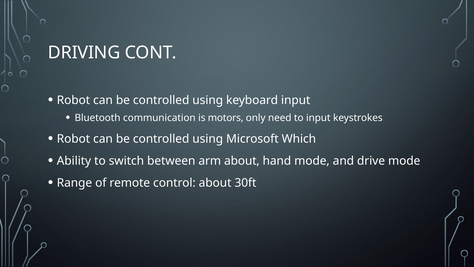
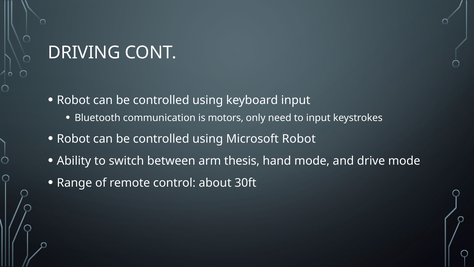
Microsoft Which: Which -> Robot (299, 139)
arm about: about -> thesis (242, 161)
